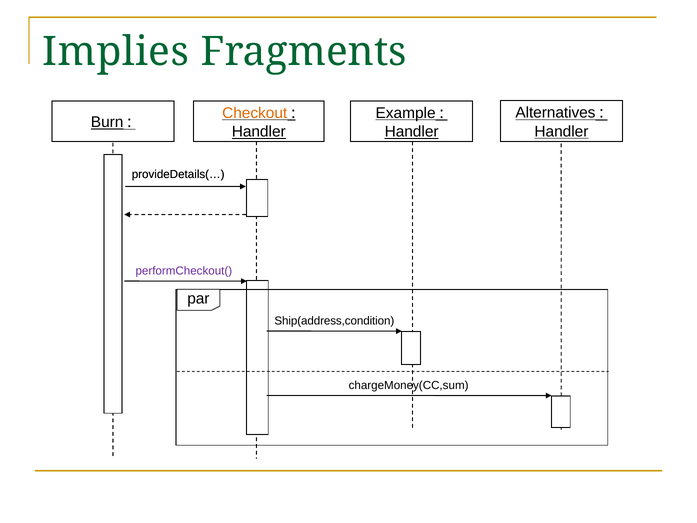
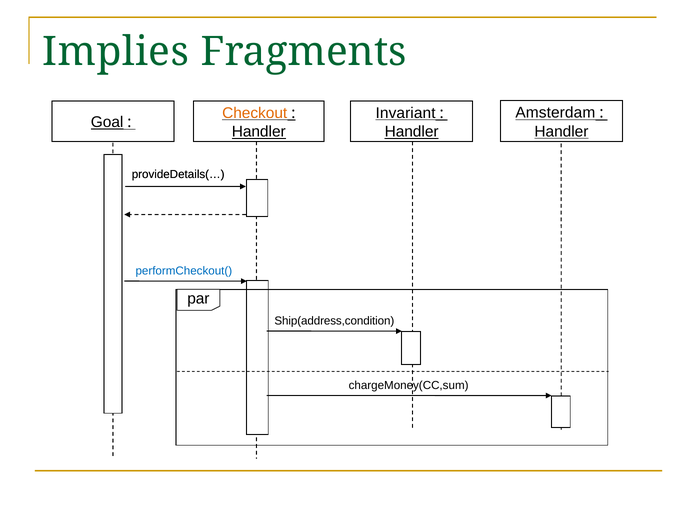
Alternatives: Alternatives -> Amsterdam (555, 113)
Example: Example -> Invariant (406, 113)
Burn: Burn -> Goal (107, 122)
performCheckout( colour: purple -> blue (184, 271)
